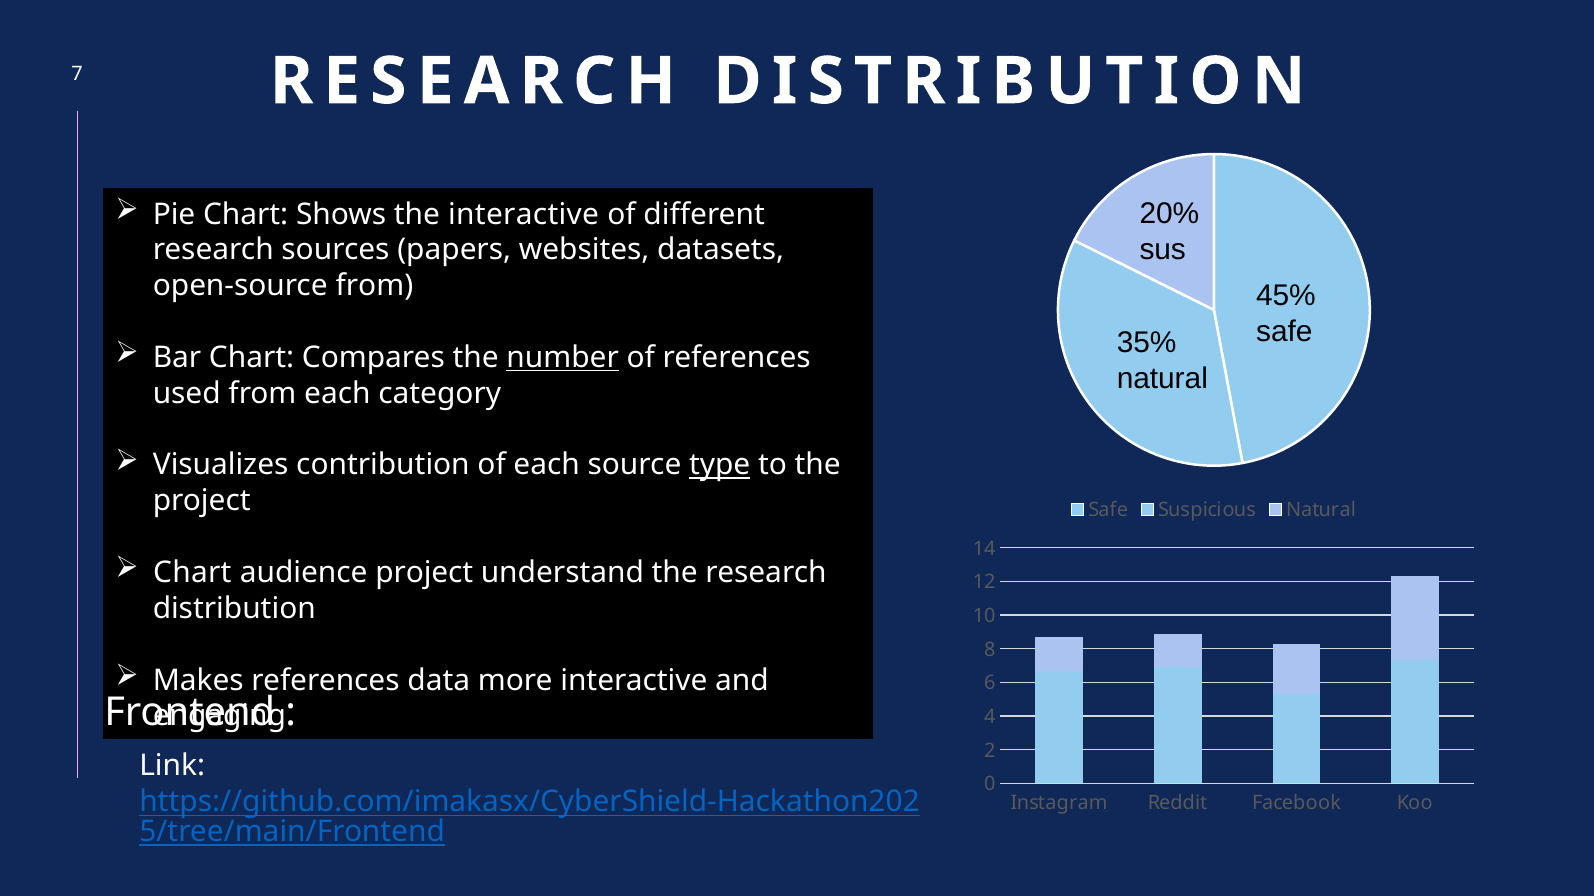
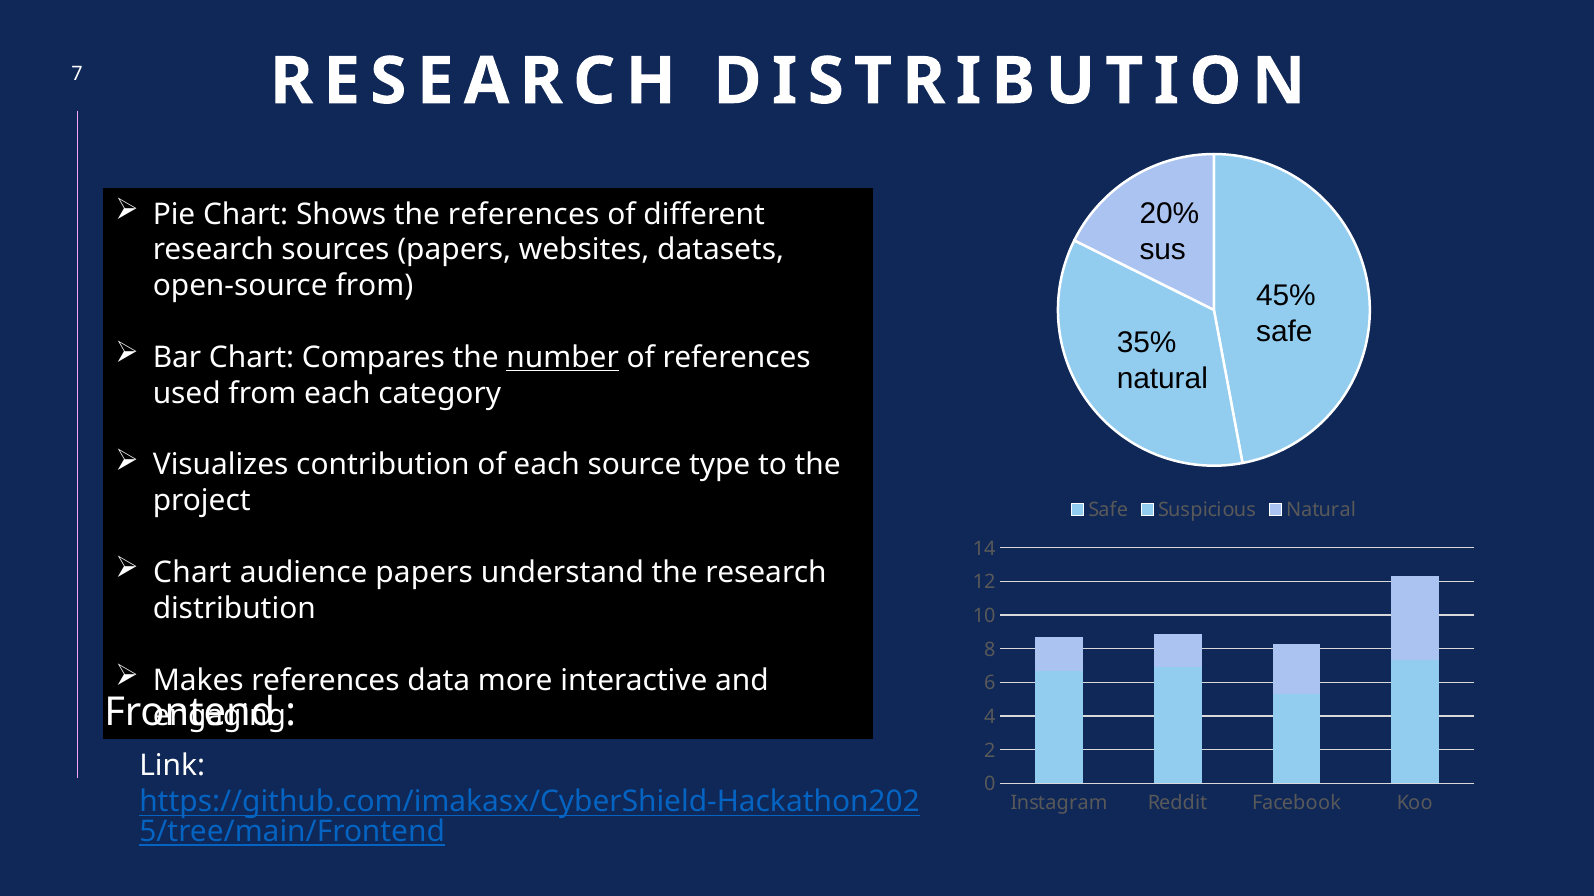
the interactive: interactive -> references (524, 214)
type underline: present -> none (720, 465)
audience project: project -> papers (424, 573)
